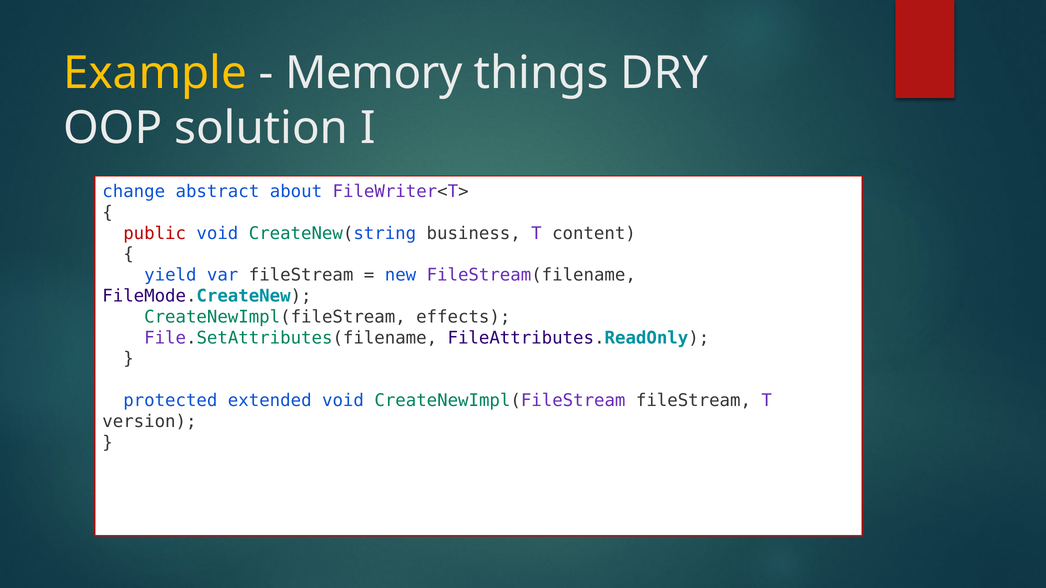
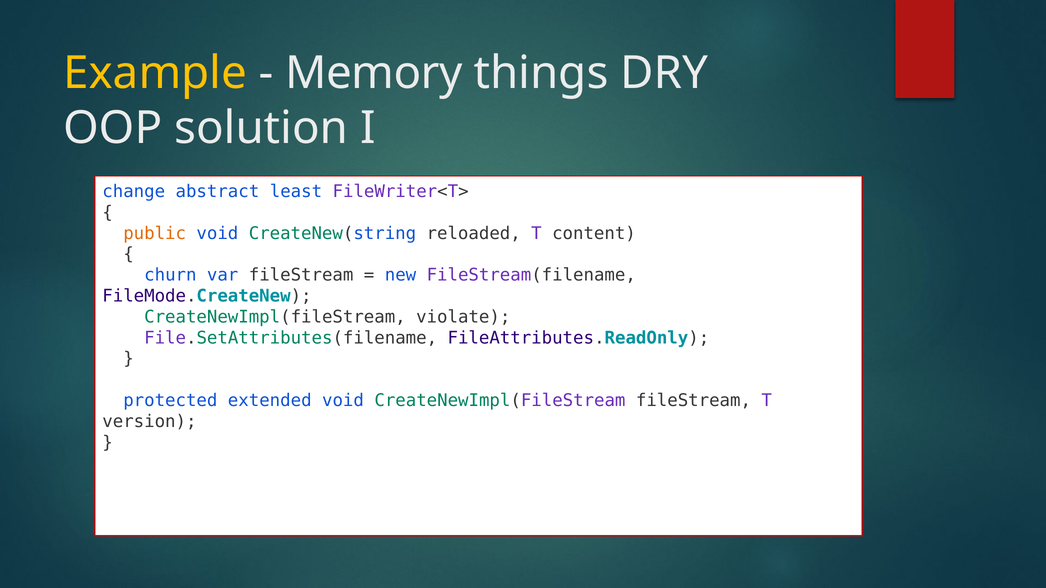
about: about -> least (296, 192)
public colour: red -> orange (155, 233)
business: business -> reloaded (474, 233)
yield: yield -> churn (170, 275)
effects: effects -> violate (463, 317)
